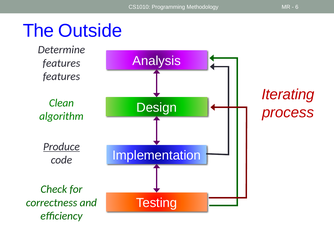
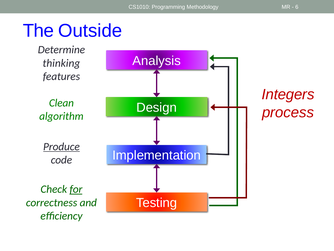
features: features -> thinking (61, 63)
Iterating: Iterating -> Integers (288, 94)
for underline: none -> present (76, 189)
